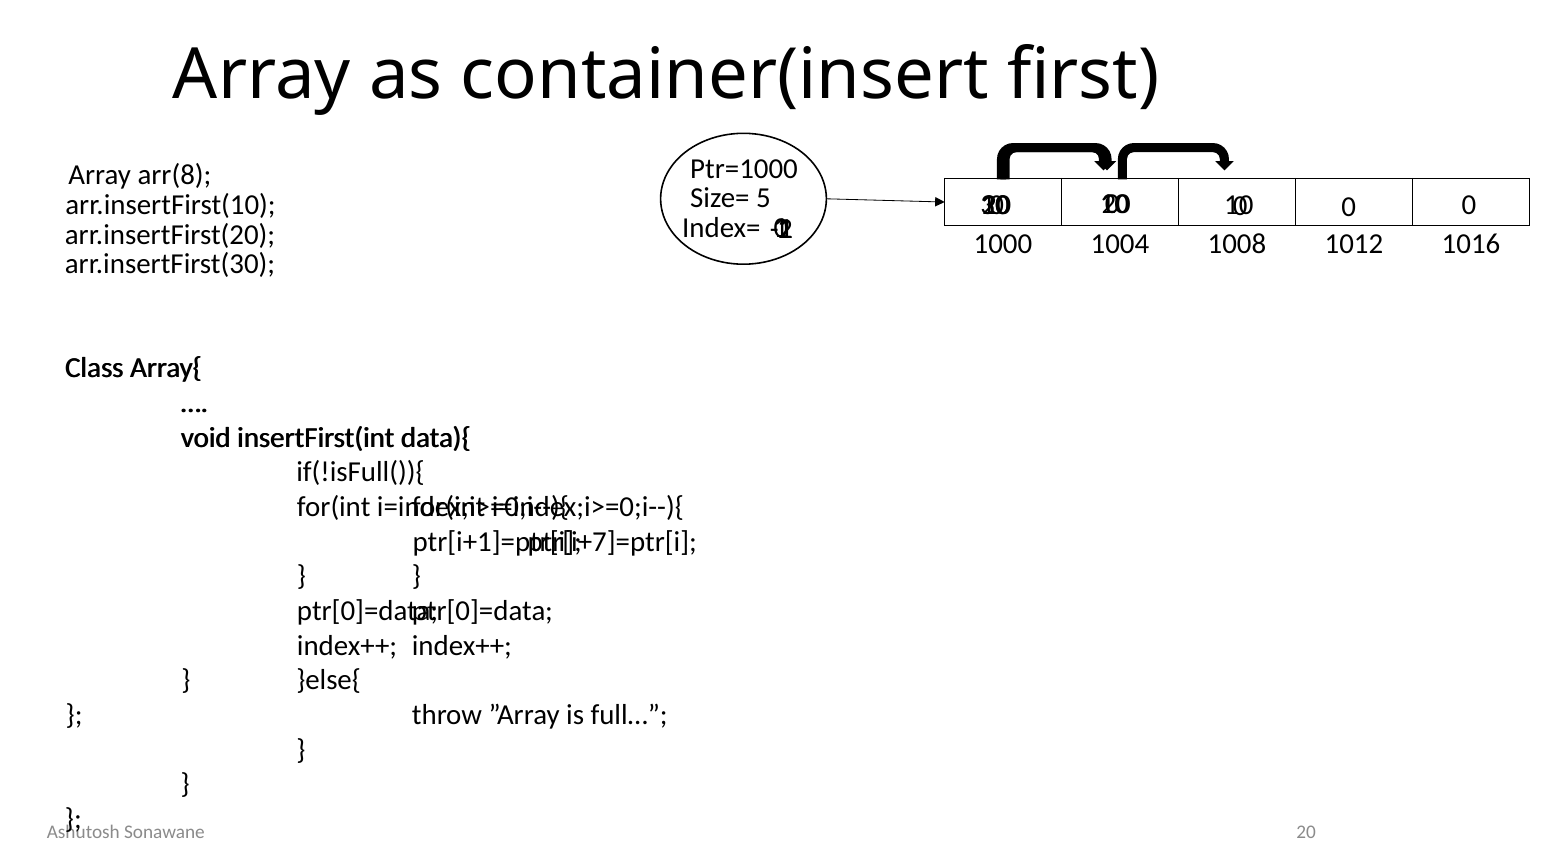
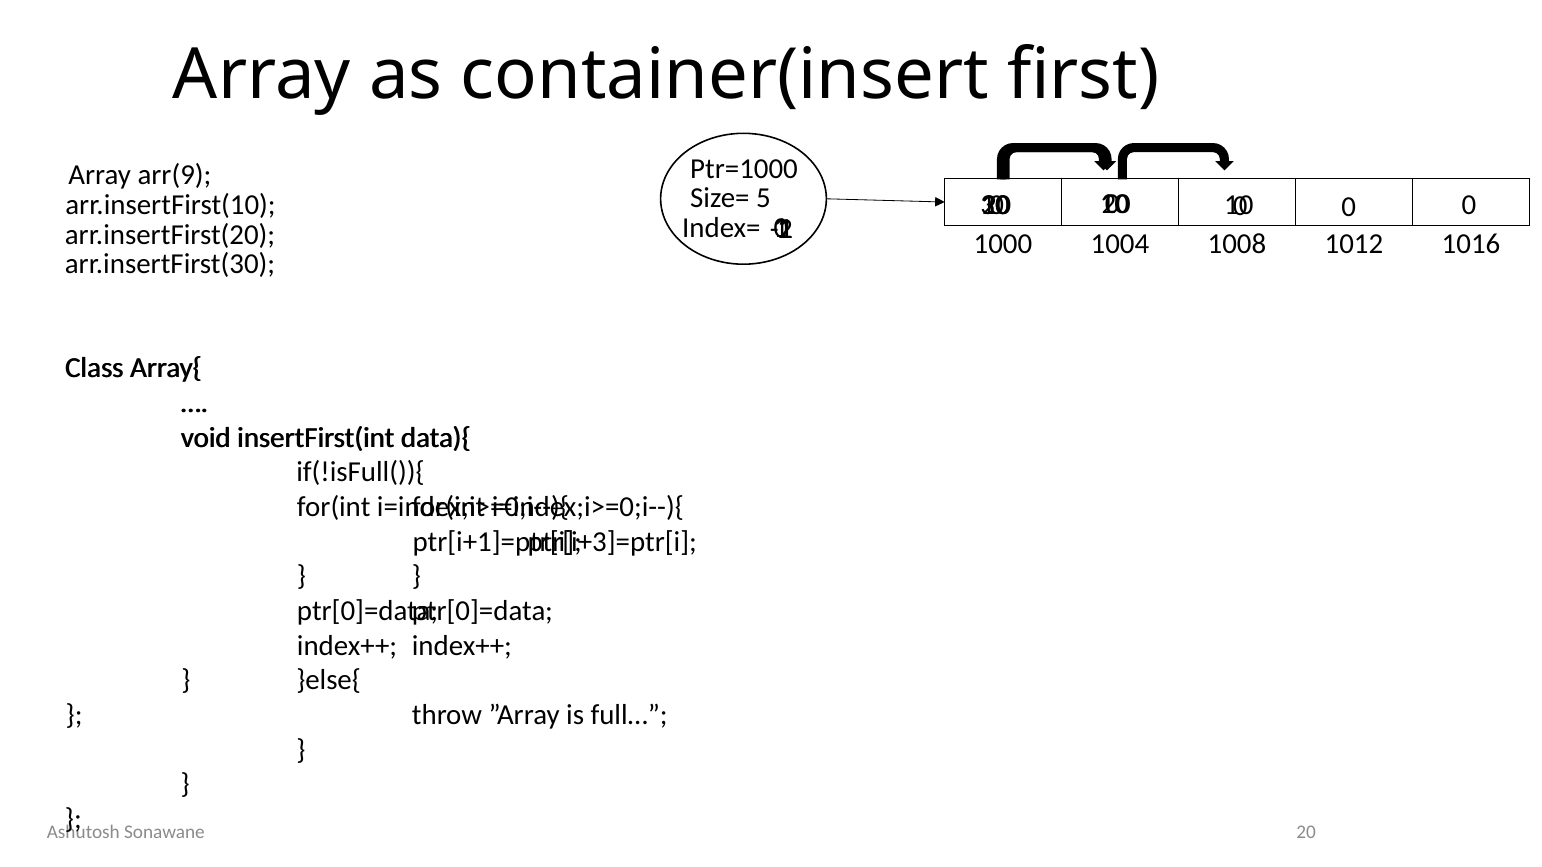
arr(8: arr(8 -> arr(9 (174, 175)
ptr[i+7]=ptr[i: ptr[i+7]=ptr[i -> ptr[i+3]=ptr[i (612, 542)
